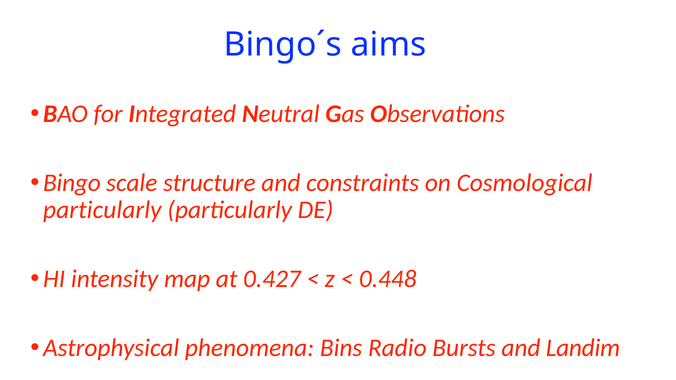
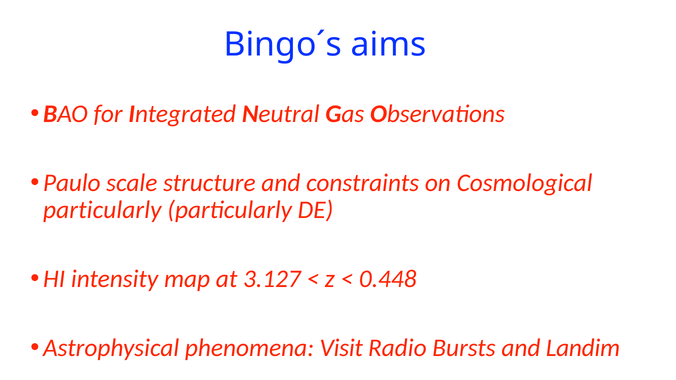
Bingo: Bingo -> Paulo (72, 183)
0.427: 0.427 -> 3.127 (272, 279)
Bins: Bins -> Visit (341, 348)
